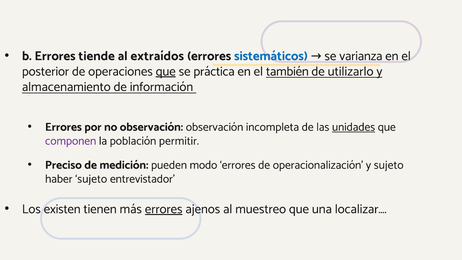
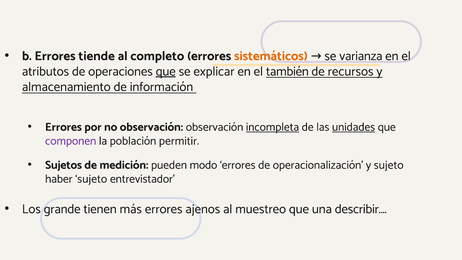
extraídos: extraídos -> completo (157, 56)
sistemáticos colour: blue -> orange (271, 56)
posterior: posterior -> atributos (45, 71)
práctica: práctica -> explicar (214, 71)
utilizarlo: utilizarlo -> recursos (351, 71)
incompleta underline: none -> present (272, 127)
Preciso: Preciso -> Sujetos (63, 165)
existen: existen -> grande (62, 209)
errores underline: present -> none (164, 209)
localizar…: localizar… -> describir… (361, 209)
